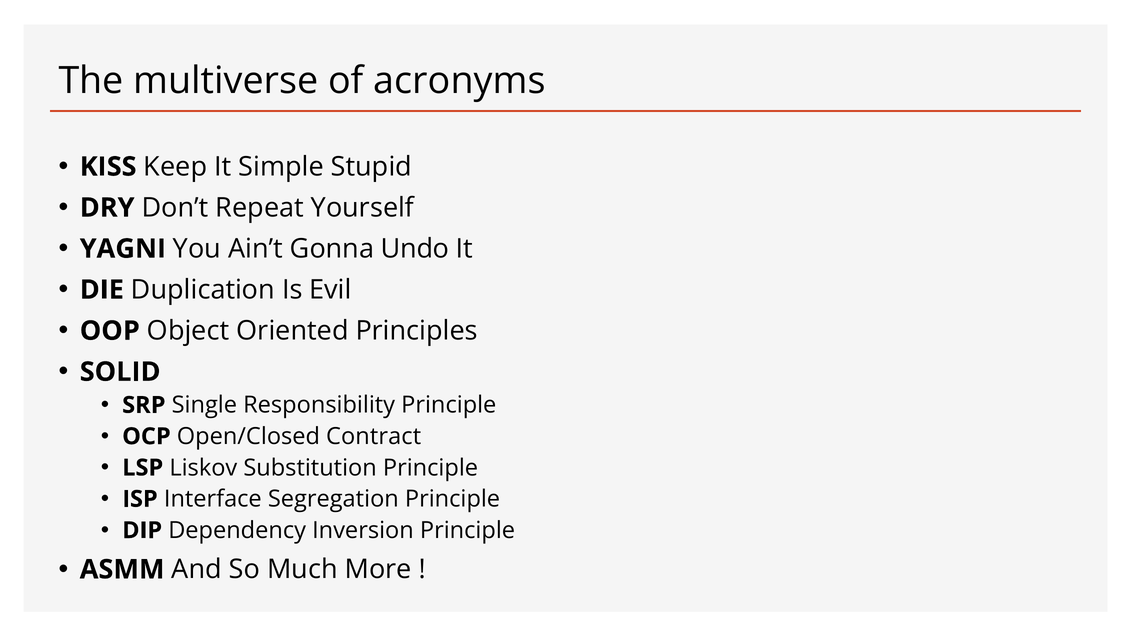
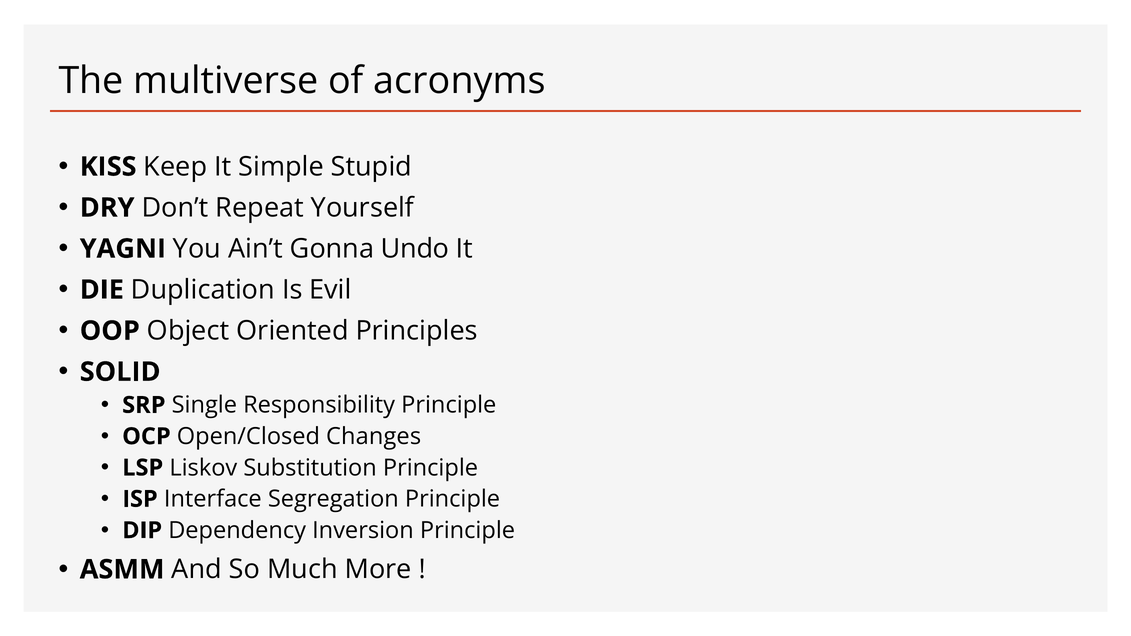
Contract: Contract -> Changes (374, 437)
